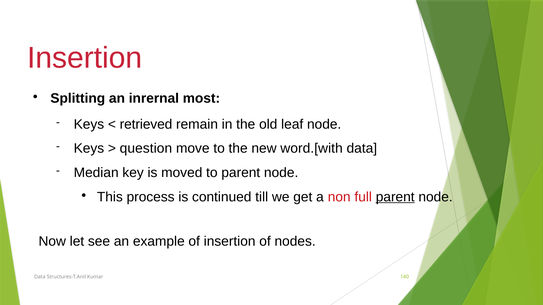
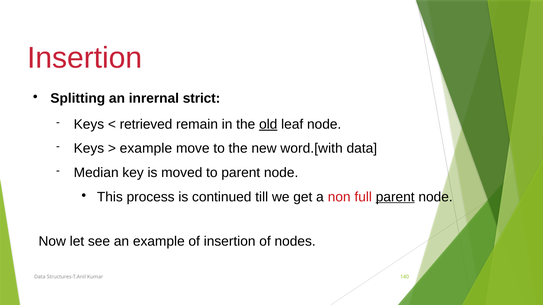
most: most -> strict (202, 98)
old underline: none -> present (268, 124)
question: question -> example (146, 149)
